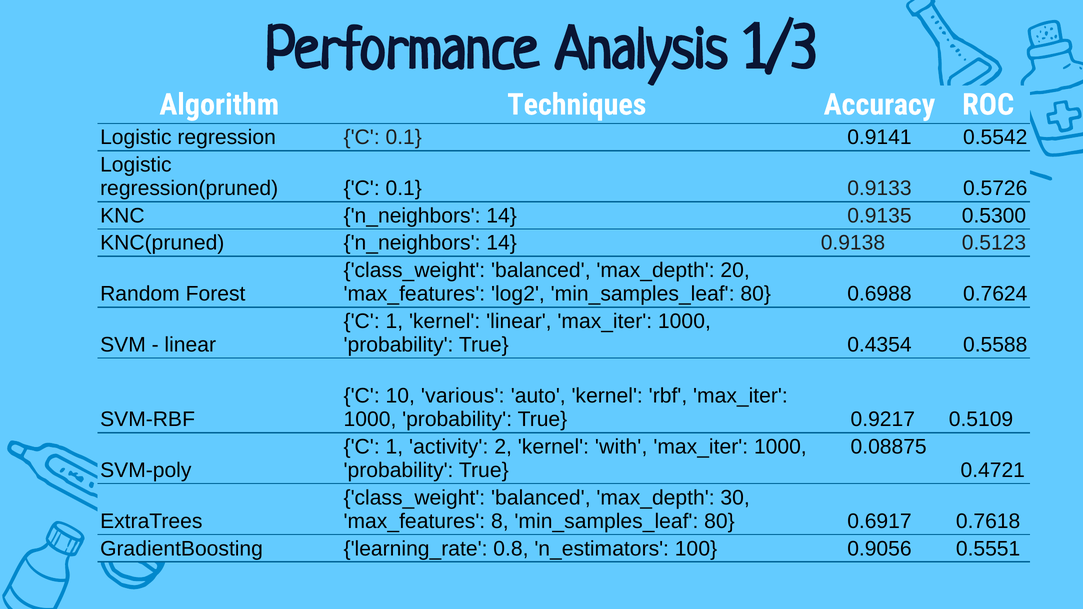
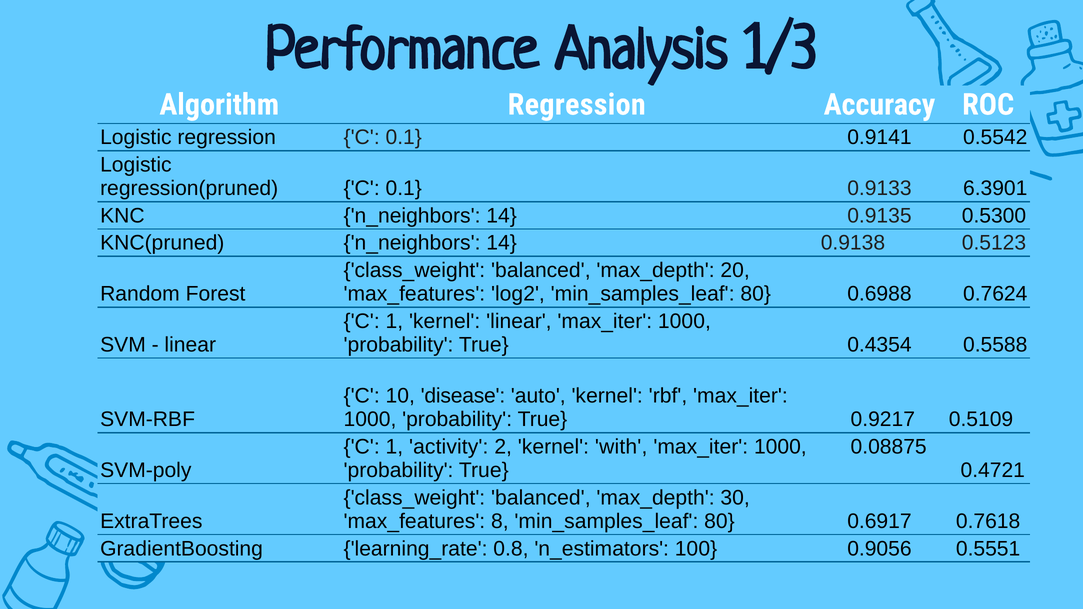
Algorithm Techniques: Techniques -> Regression (577, 105)
0.5726: 0.5726 -> 6.3901 (995, 188)
various: various -> disease (463, 396)
